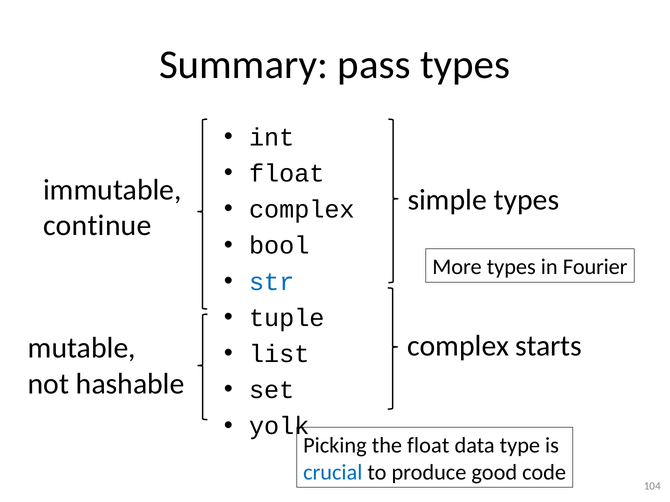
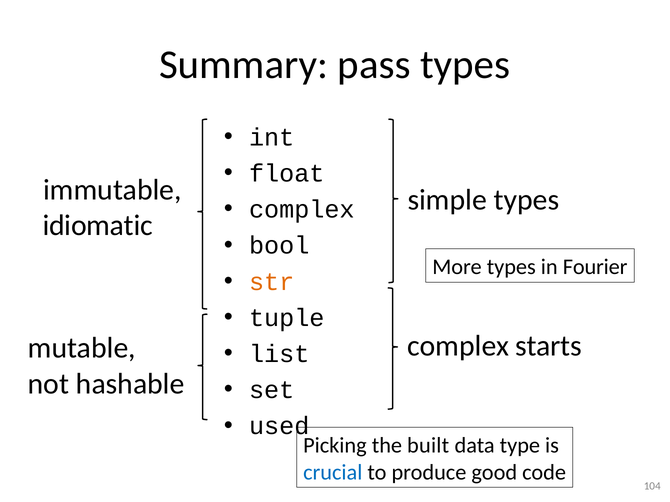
continue: continue -> idiomatic (98, 226)
str colour: blue -> orange (272, 282)
yolk: yolk -> used (279, 427)
the float: float -> built (428, 446)
